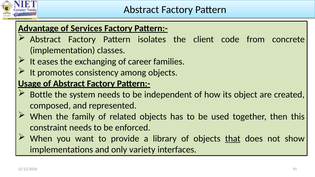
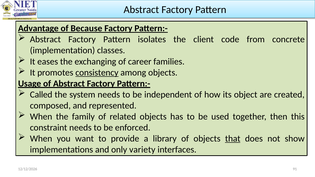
Services: Services -> Because (86, 28)
consistency underline: none -> present (97, 73)
Bottle: Bottle -> Called (41, 95)
